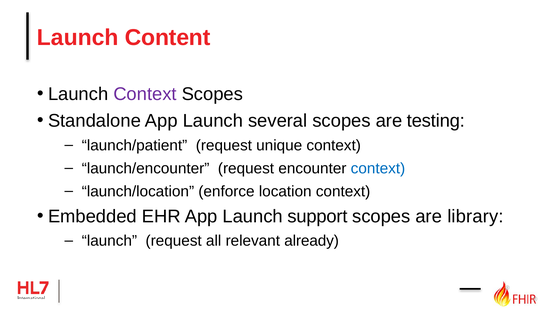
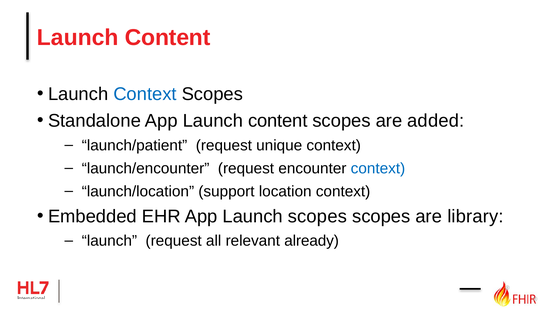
Context colour: purple -> blue (145, 94)
App Launch several: several -> content (278, 121)
testing: testing -> added (436, 121)
enforce: enforce -> support (226, 191)
Launch support: support -> scopes (317, 216)
